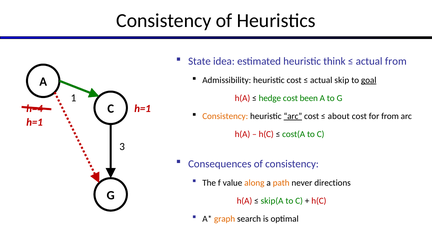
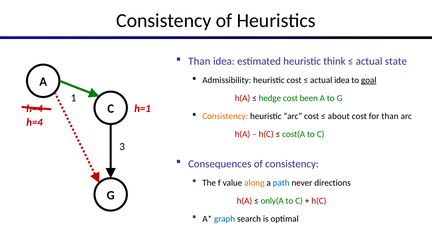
State: State -> Than (199, 61)
actual from: from -> state (396, 61)
actual skip: skip -> idea (342, 80)
arc underline: present -> none (293, 116)
for from: from -> than (390, 116)
h=1: h=1 -> h=4 (35, 122)
path colour: orange -> blue (281, 183)
skip(A: skip(A -> only(A (272, 201)
graph colour: orange -> blue (225, 219)
